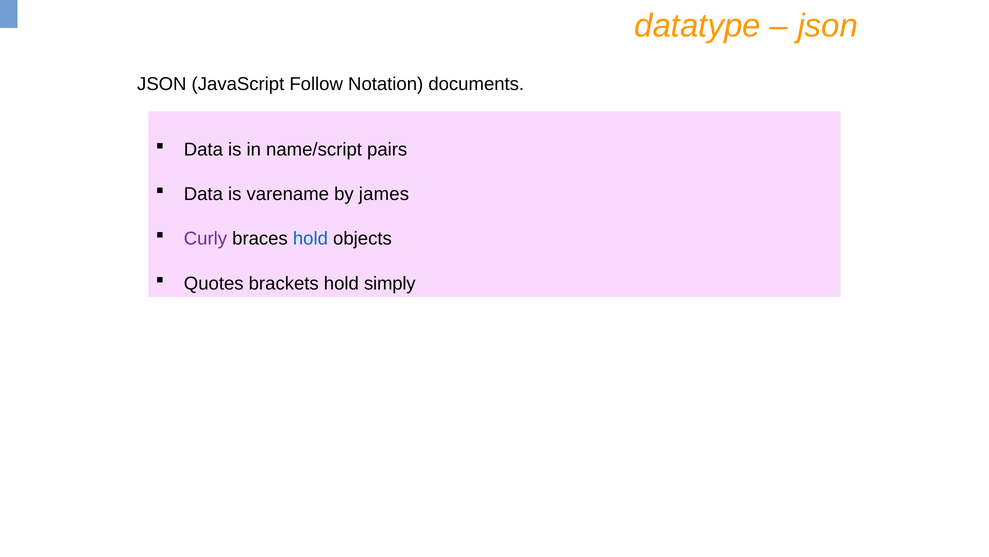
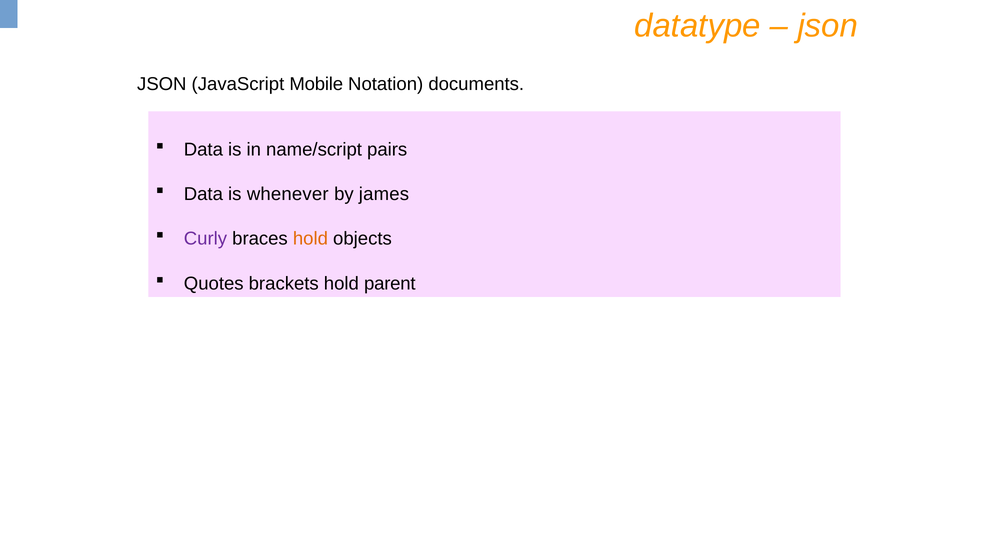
Follow: Follow -> Mobile (316, 84)
varename: varename -> whenever (288, 194)
hold colour: blue -> orange (310, 239)
simply: simply -> parent (390, 283)
